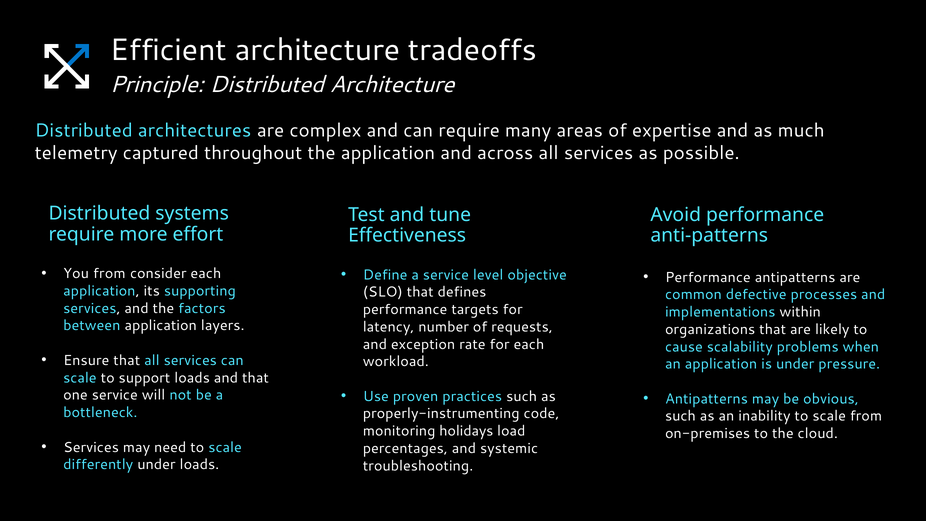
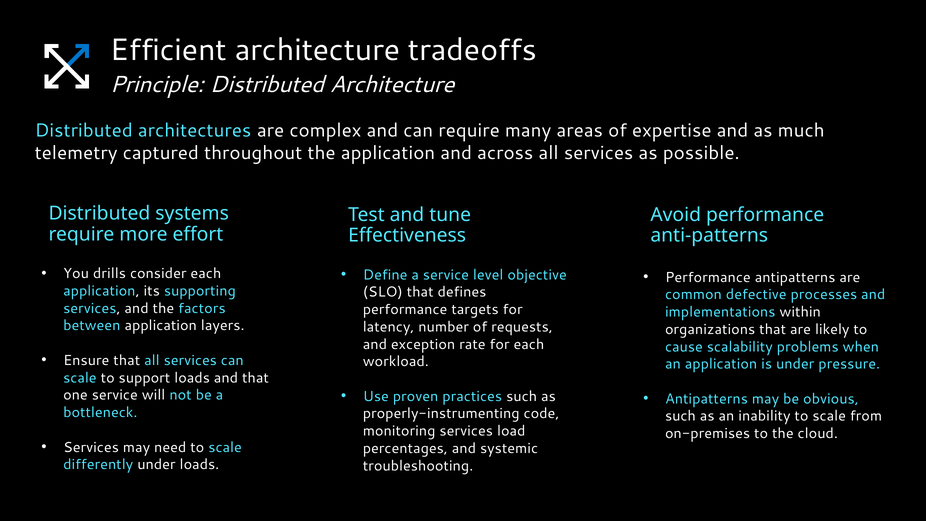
You from: from -> drills (109, 274)
monitoring holidays: holidays -> services (466, 431)
